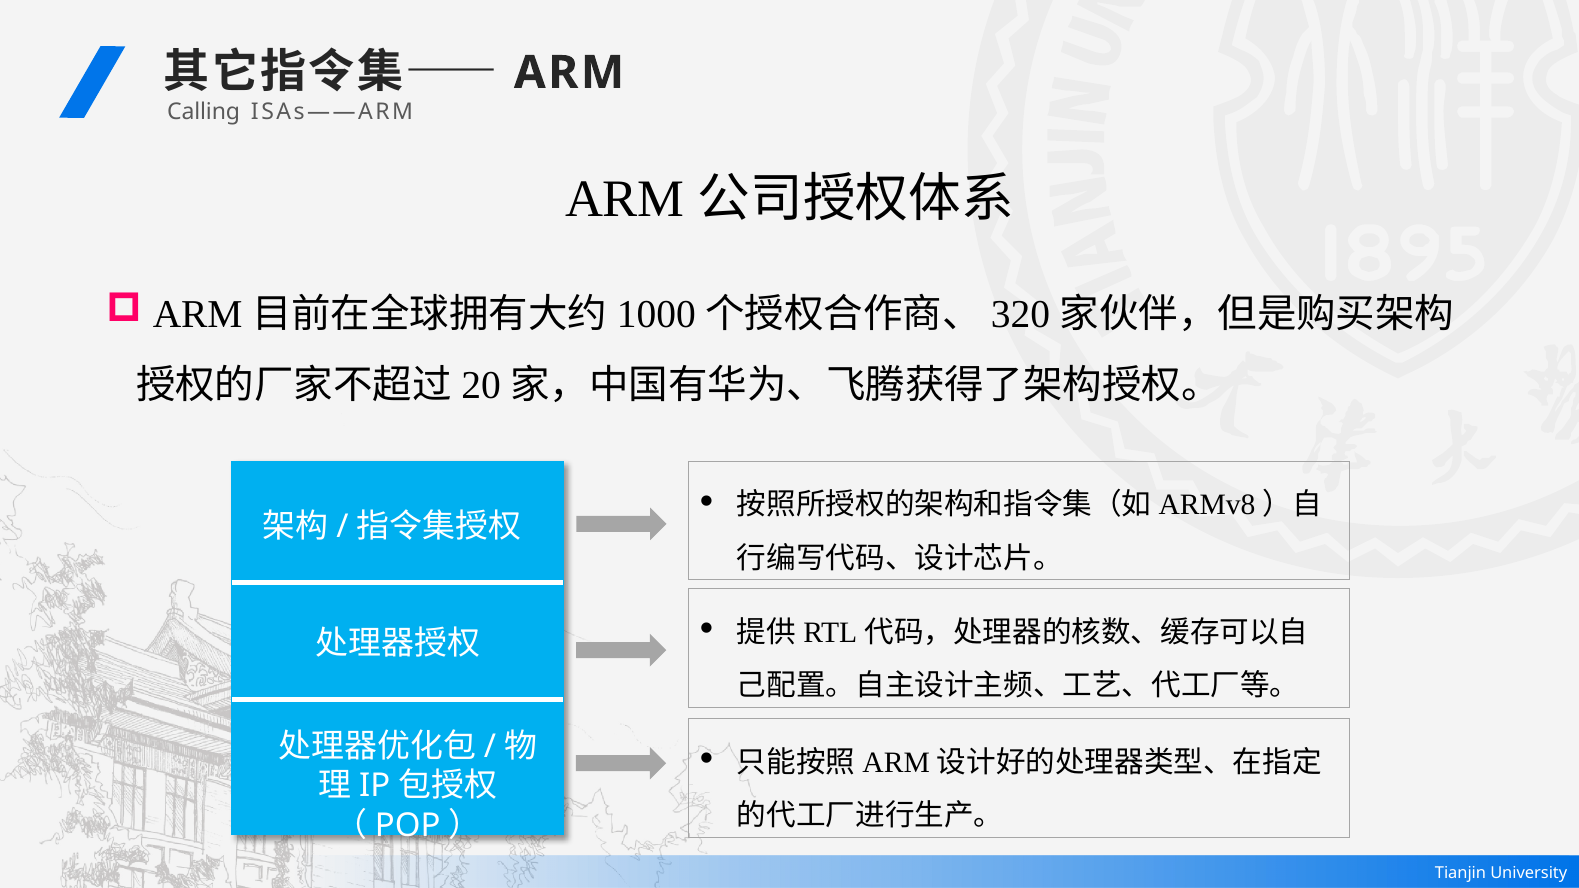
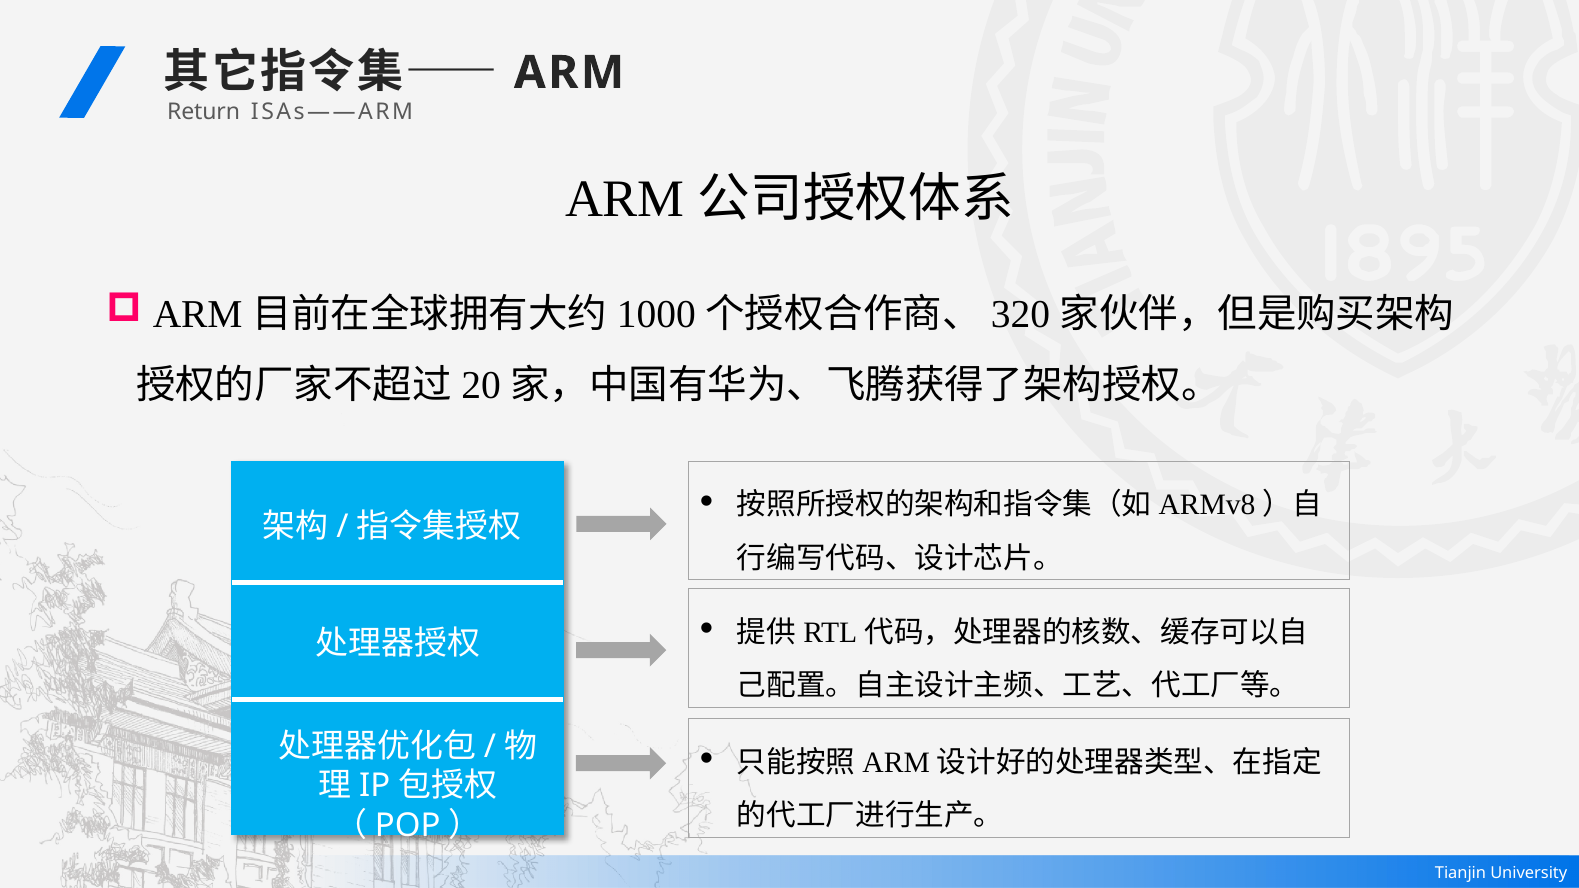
Calling: Calling -> Return (204, 112)
